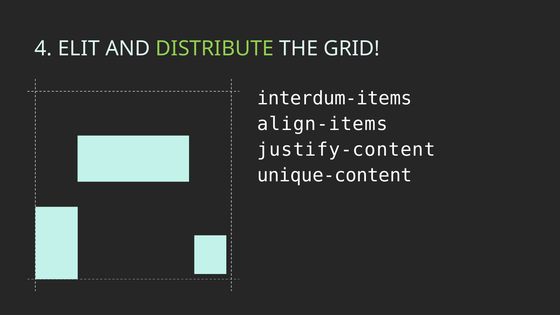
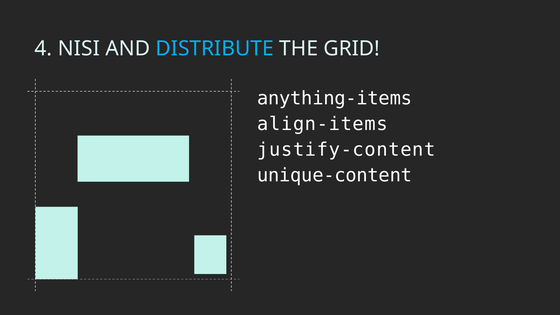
ELIT: ELIT -> NISI (79, 49)
DISTRIBUTE colour: light green -> light blue (215, 49)
interdum-items: interdum-items -> anything-items (335, 98)
